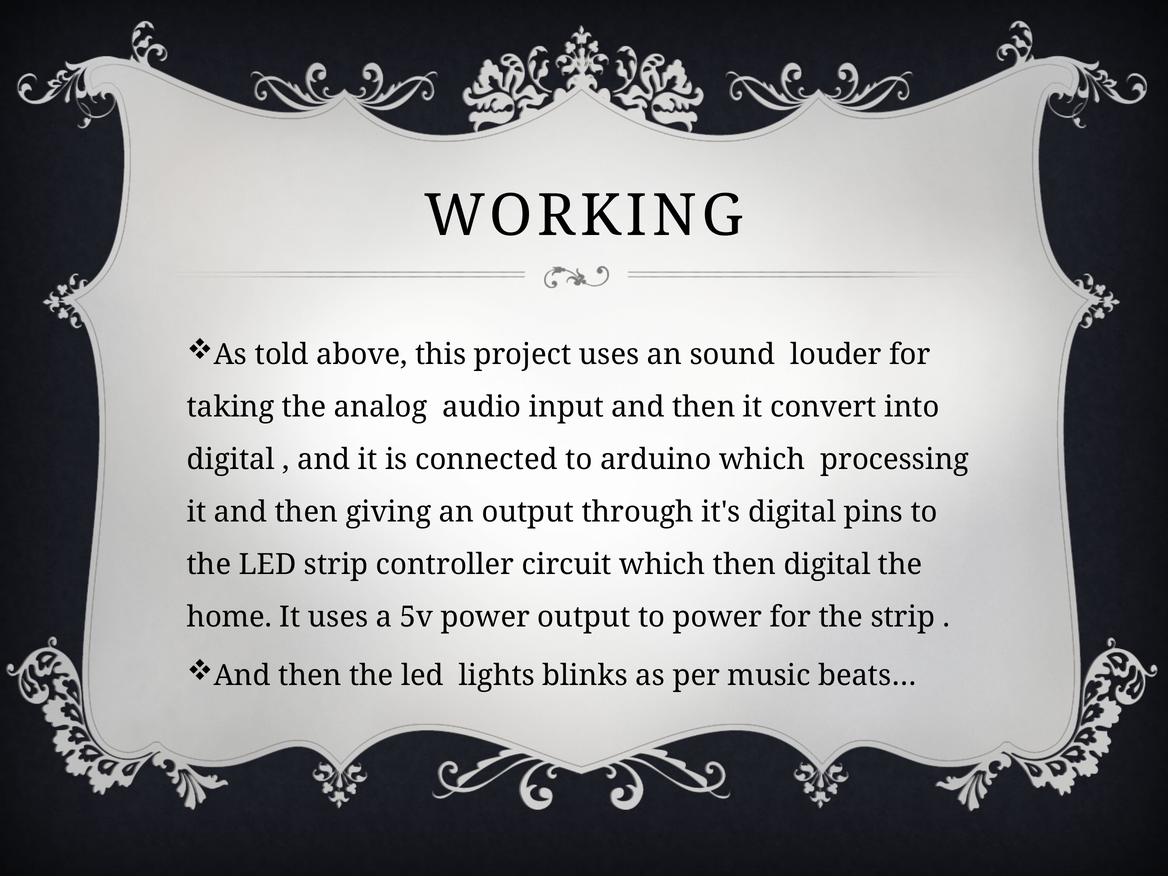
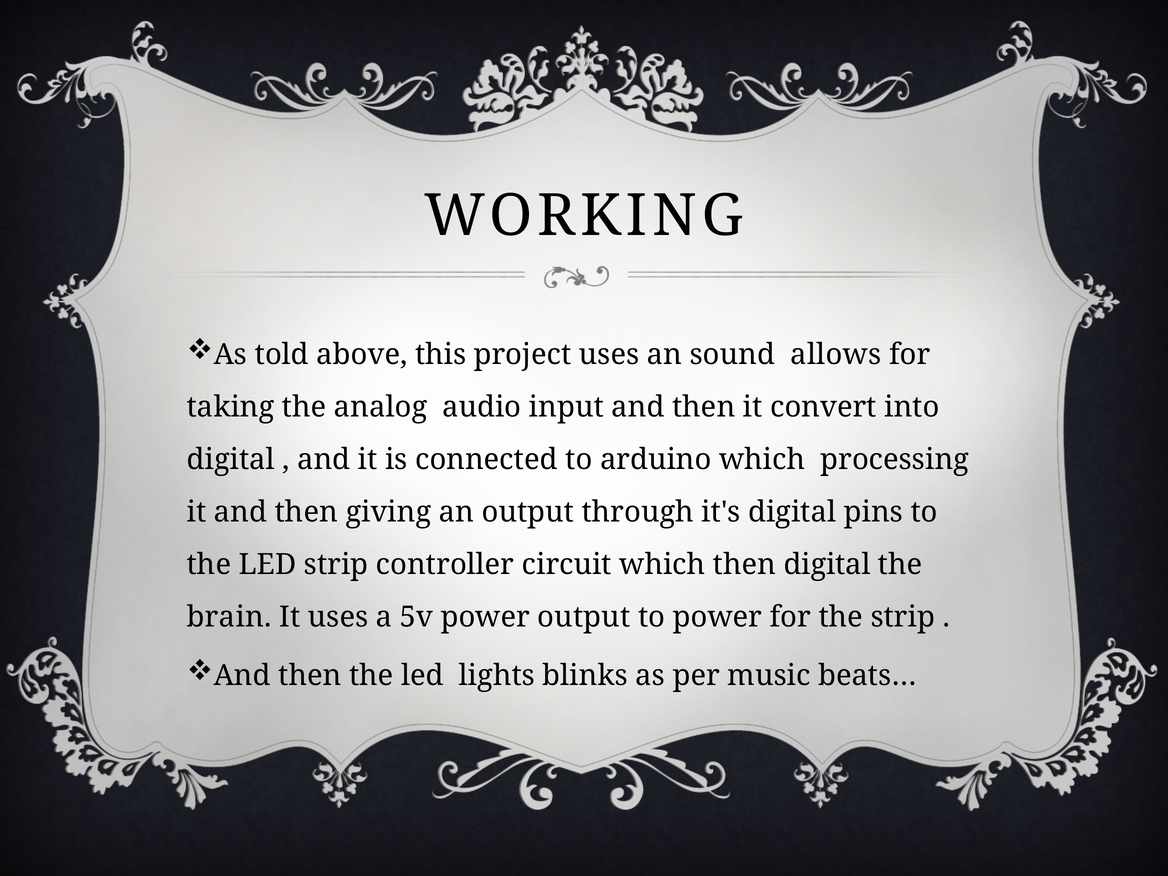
louder: louder -> allows (836, 354)
home: home -> brain (229, 617)
